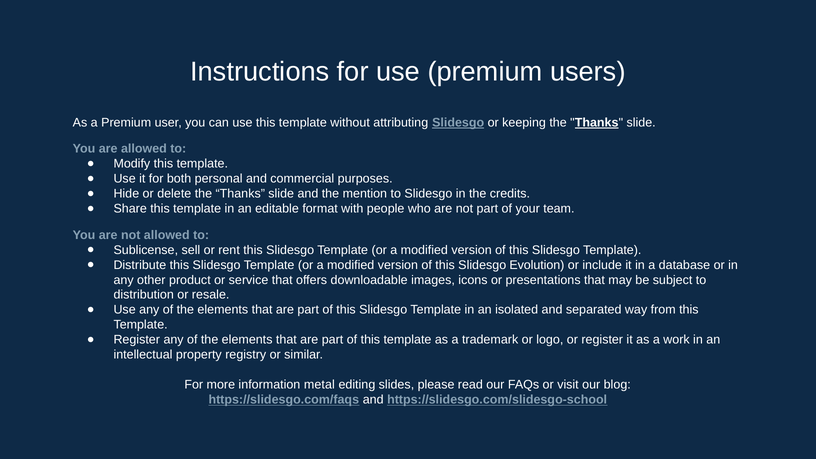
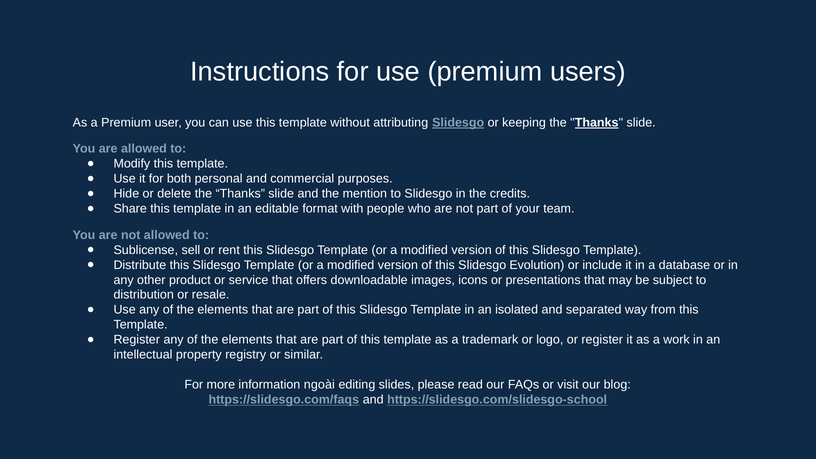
metal: metal -> ngoài (319, 385)
